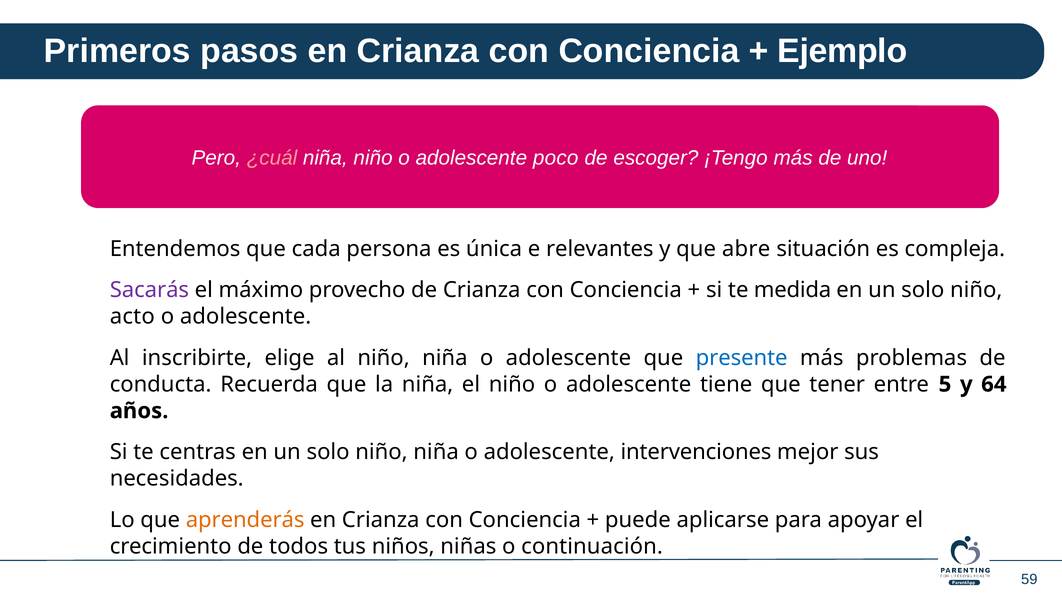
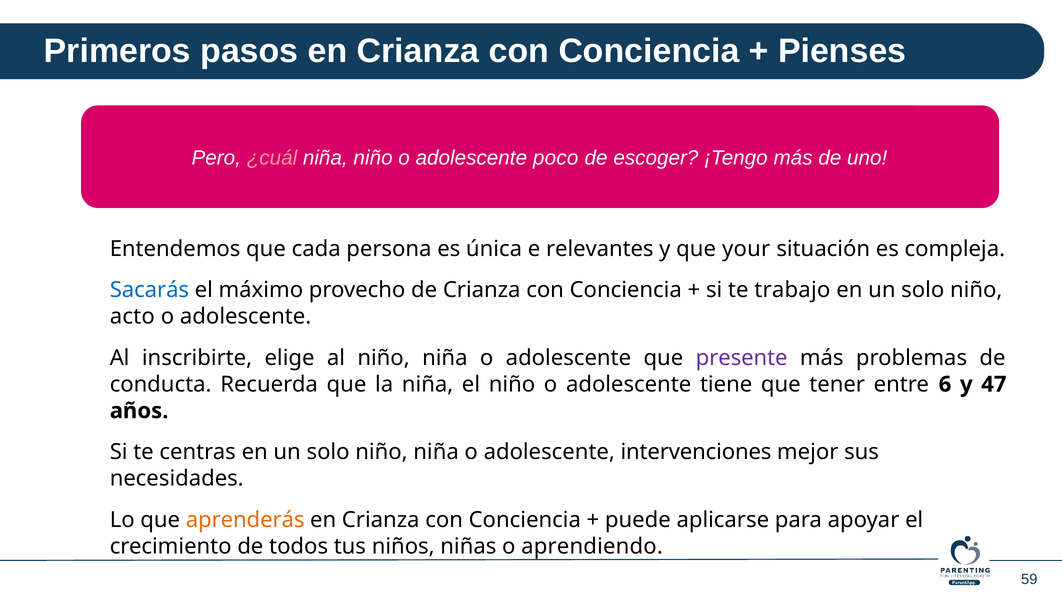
Ejemplo: Ejemplo -> Pienses (842, 51)
abre: abre -> your (746, 249)
Sacarás colour: purple -> blue (149, 290)
medida: medida -> trabajo (792, 290)
presente colour: blue -> purple (742, 358)
5: 5 -> 6 (945, 385)
64: 64 -> 47 (994, 385)
continuación: continuación -> aprendiendo (592, 547)
